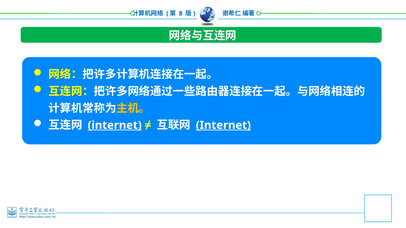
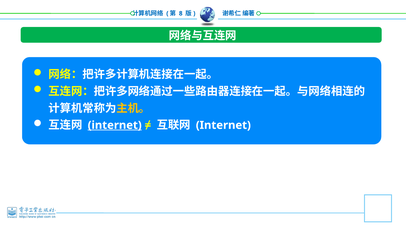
Internet underline: present -> none (223, 125)
